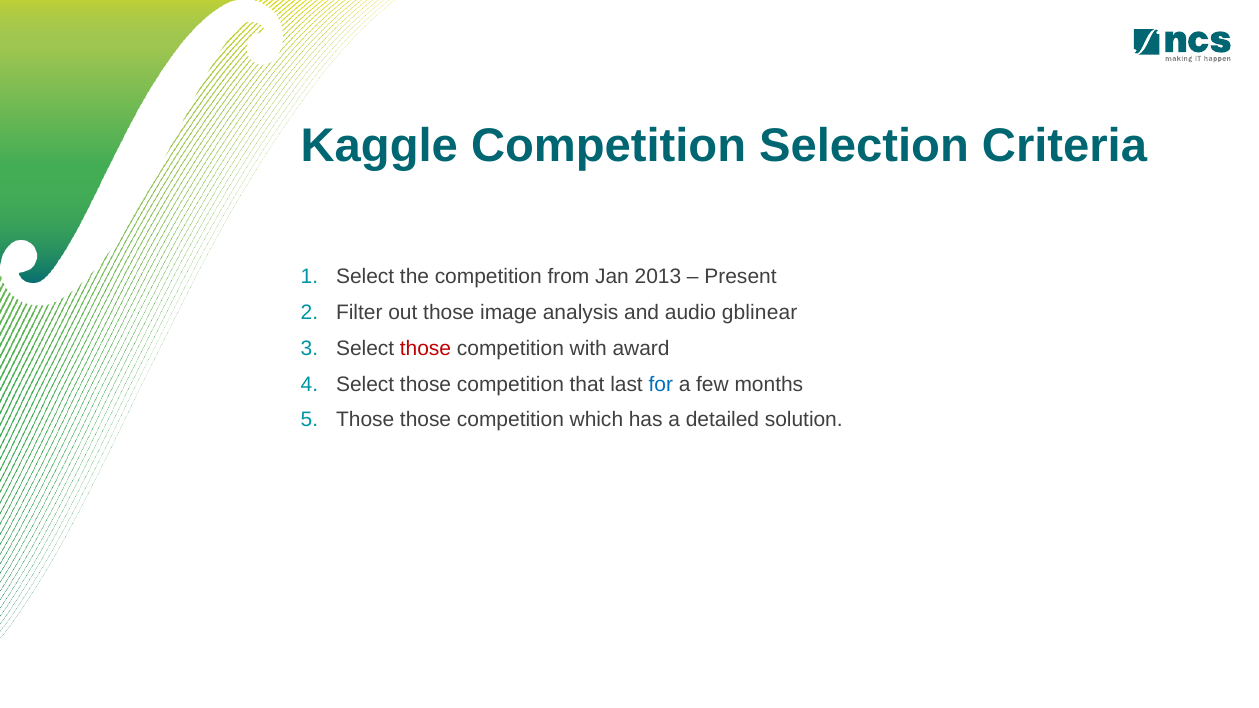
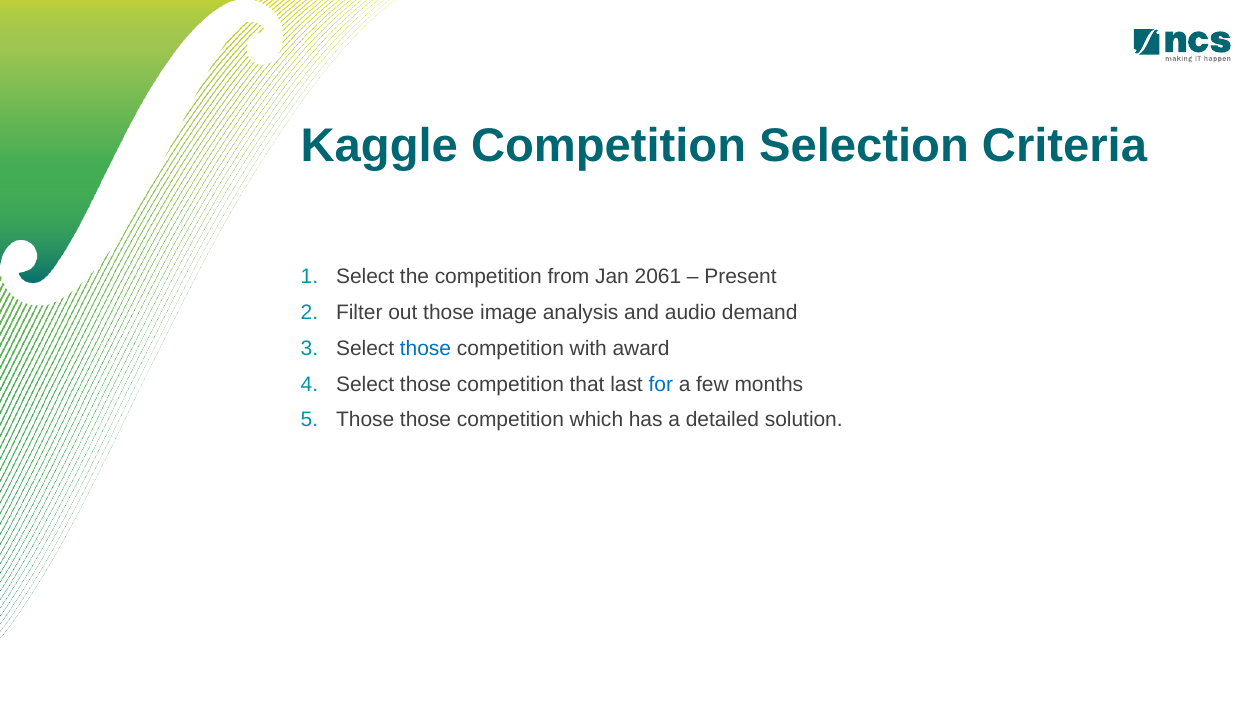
2013: 2013 -> 2061 (658, 277)
gblinear: gblinear -> demand (760, 313)
those colour: red -> blue (426, 348)
